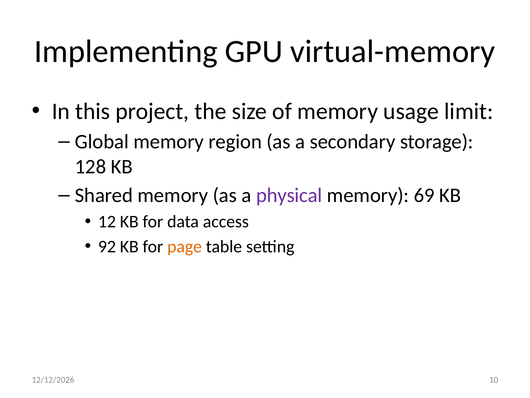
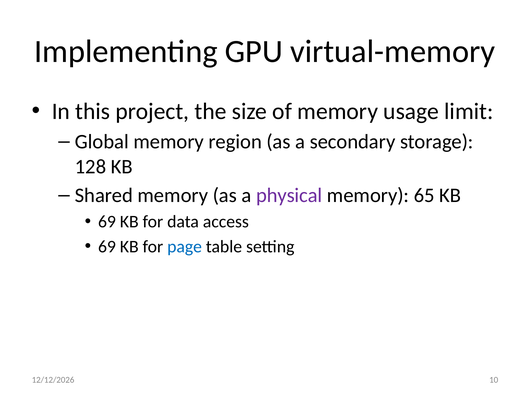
69: 69 -> 65 (424, 195)
12: 12 -> 69 (107, 222)
92: 92 -> 69 (107, 246)
page colour: orange -> blue (185, 246)
